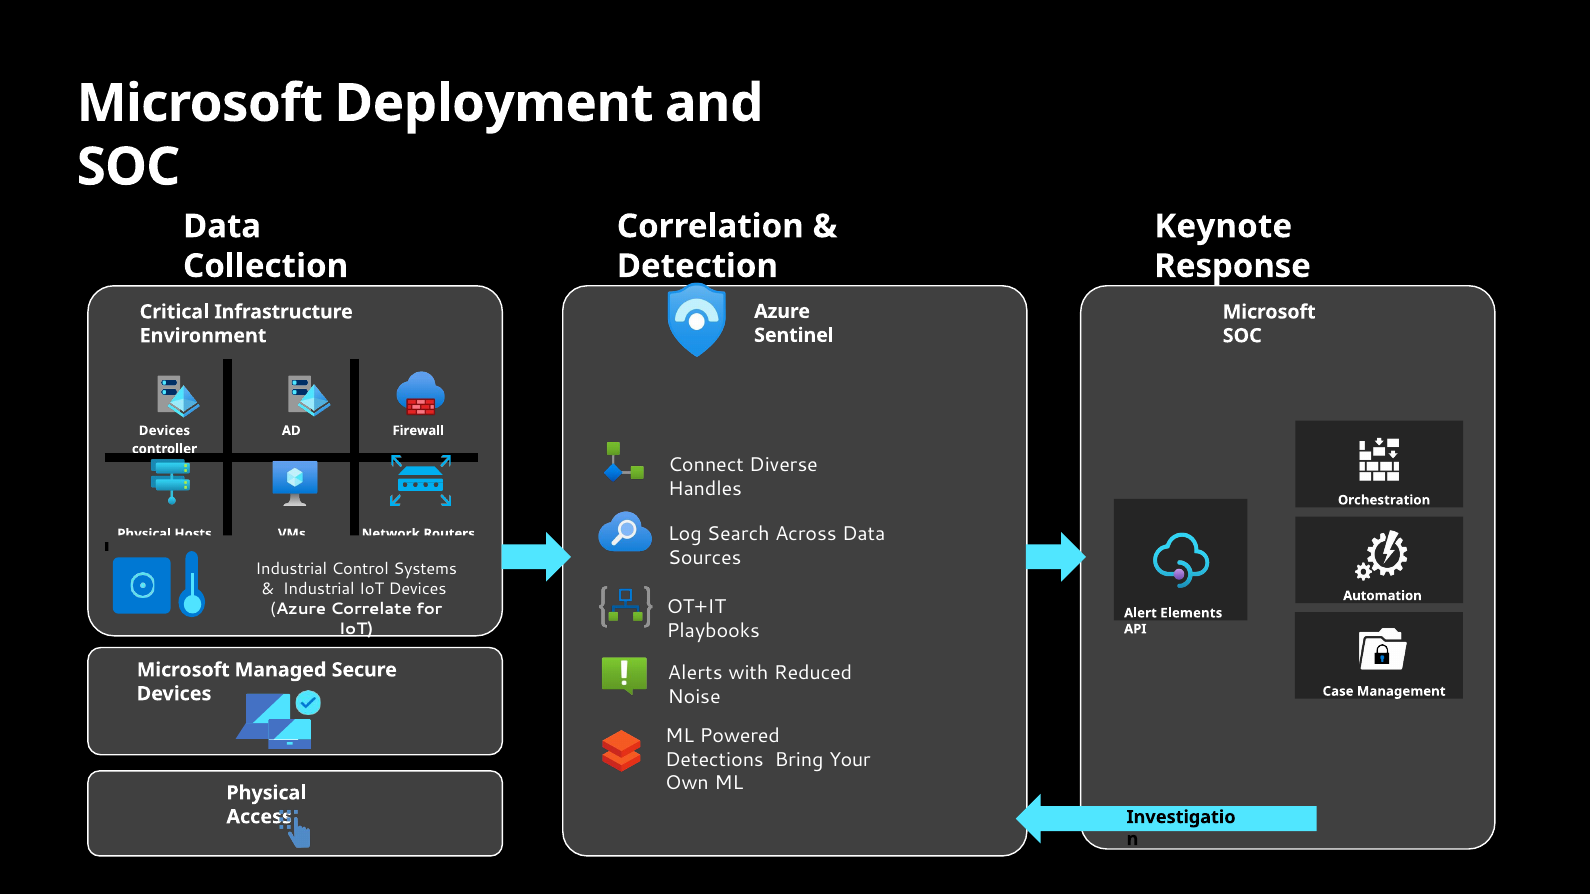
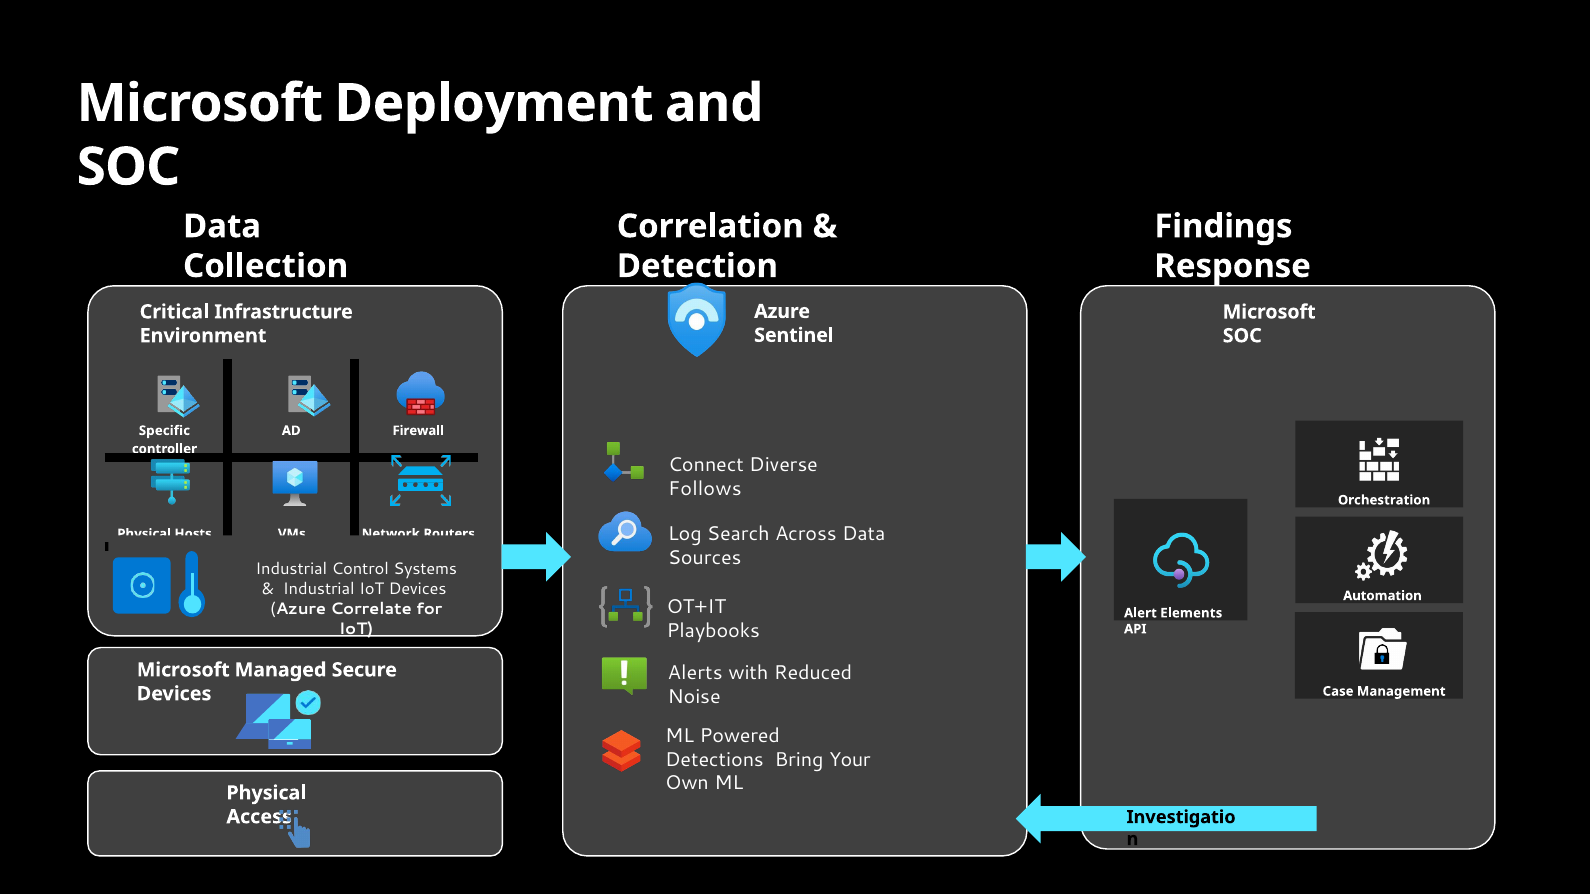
Keynote: Keynote -> Findings (1223, 226)
Devices: Devices -> Specific (164, 431)
Handles: Handles -> Follows (705, 489)
